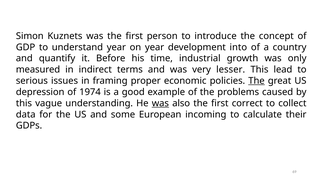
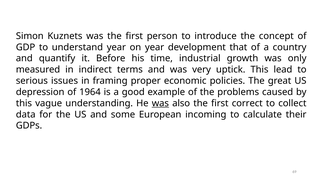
into: into -> that (238, 47)
lesser: lesser -> uptick (231, 70)
The underline: present -> none (257, 81)
1974: 1974 -> 1964 (90, 92)
